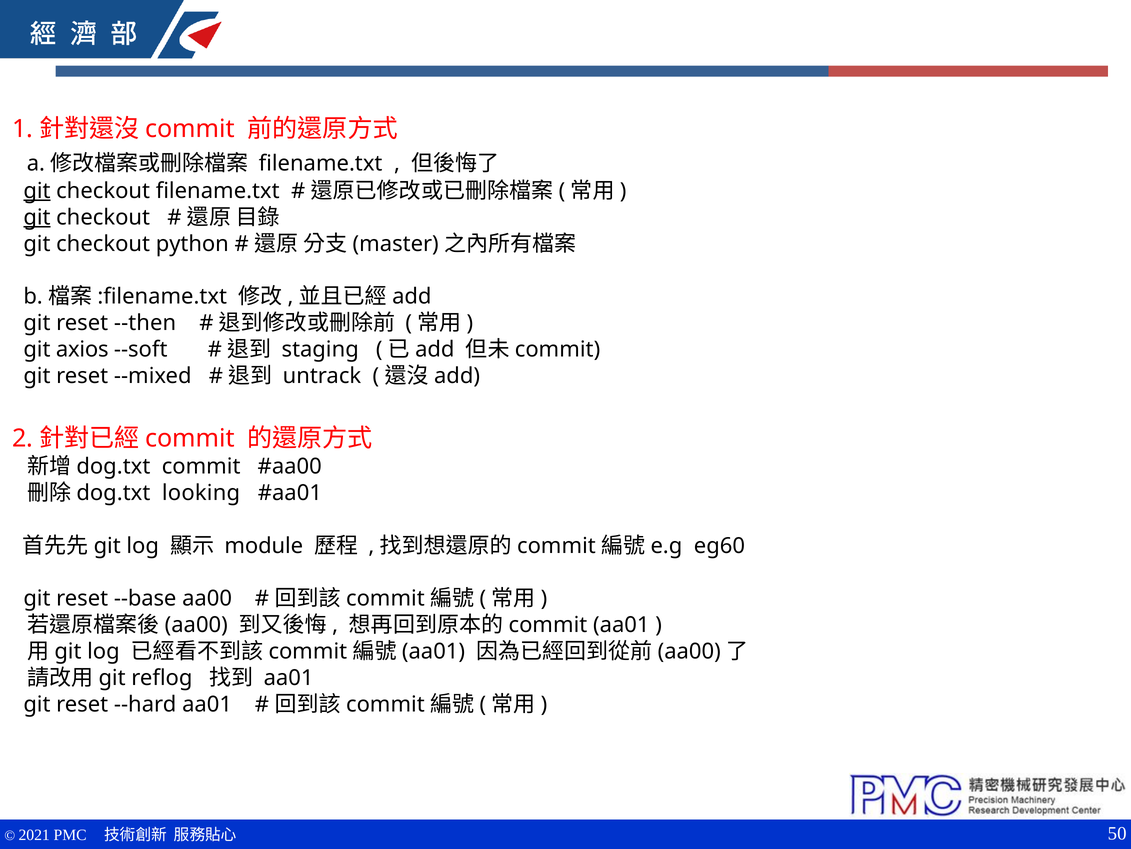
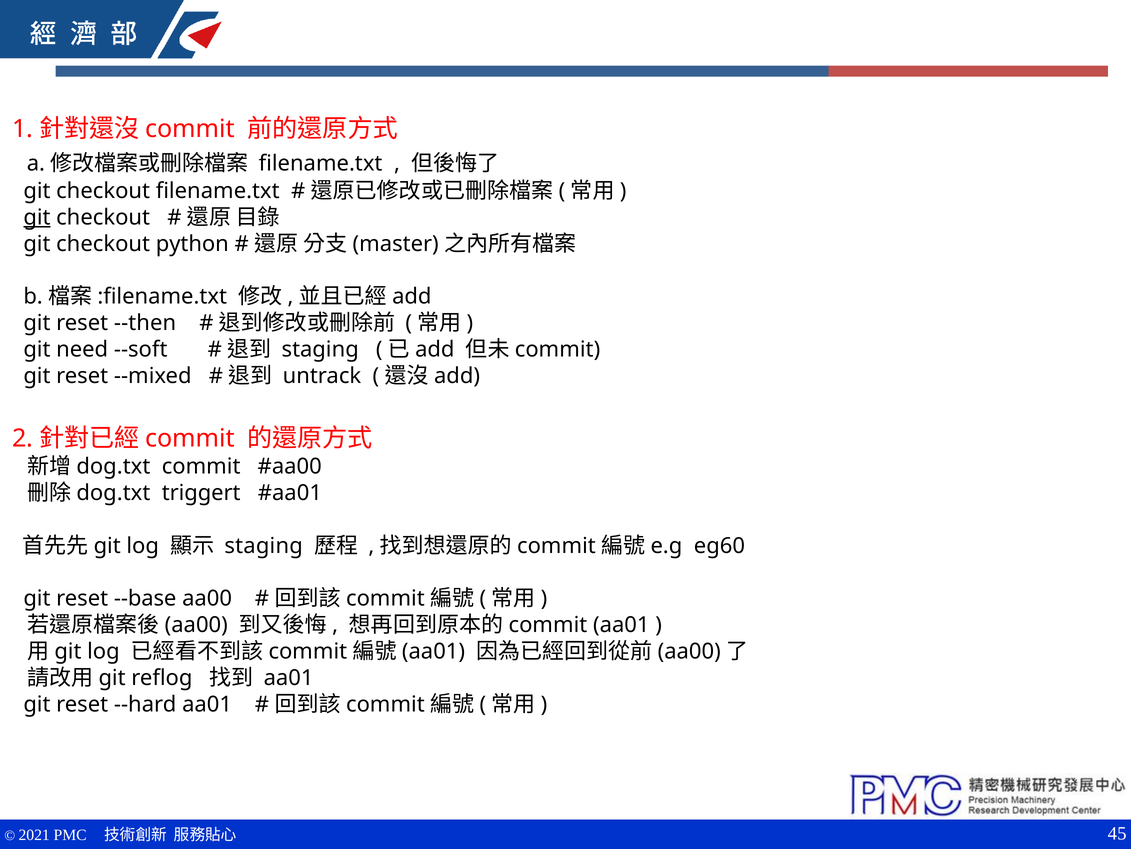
git underline: present -> none (37, 191)
axios: axios -> need (82, 349)
looking: looking -> triggert (201, 492)
module: module -> staging (264, 545)
50: 50 -> 45 (1117, 833)
